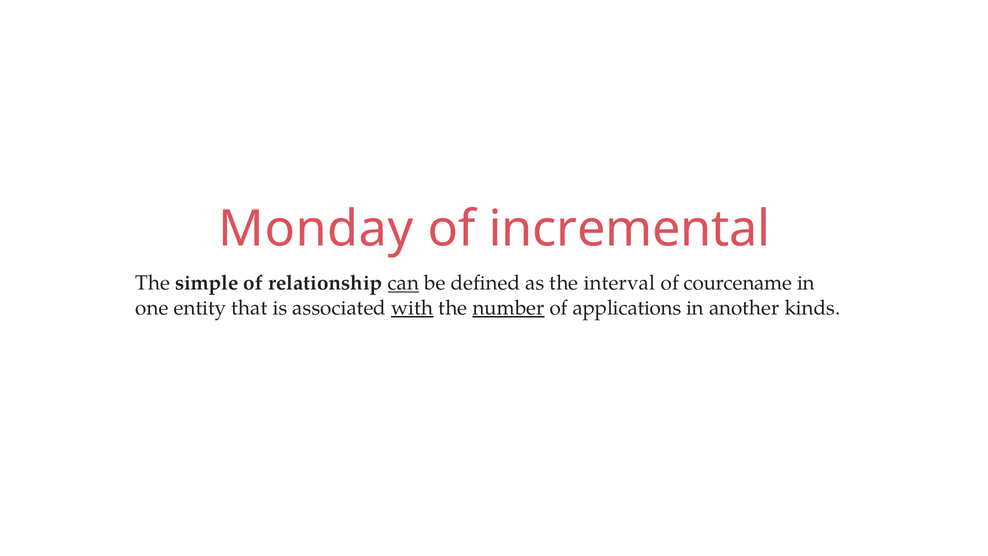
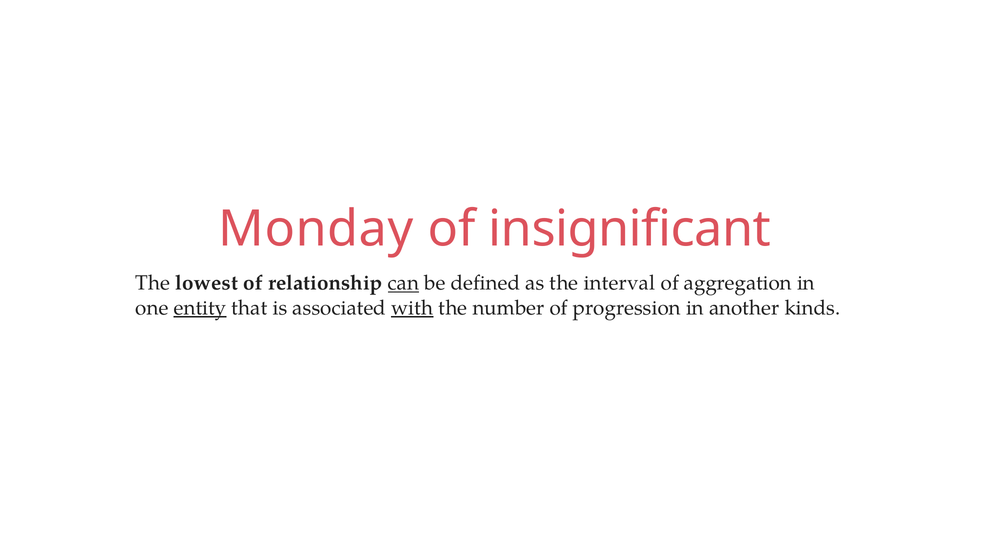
incremental: incremental -> insignificant (630, 229)
simple: simple -> lowest (207, 283)
courcename: courcename -> aggregation (738, 283)
entity underline: none -> present (200, 308)
number underline: present -> none (509, 308)
applications: applications -> progression (627, 308)
